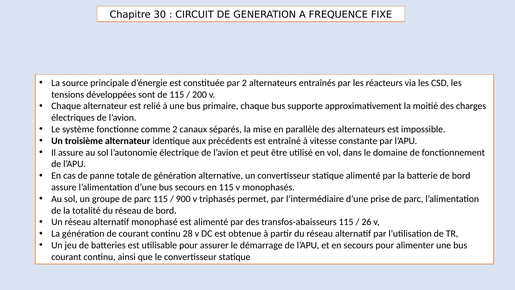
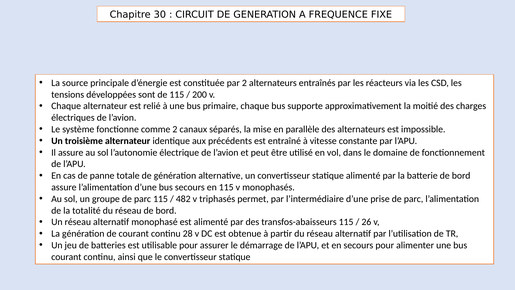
900: 900 -> 482 (183, 199)
